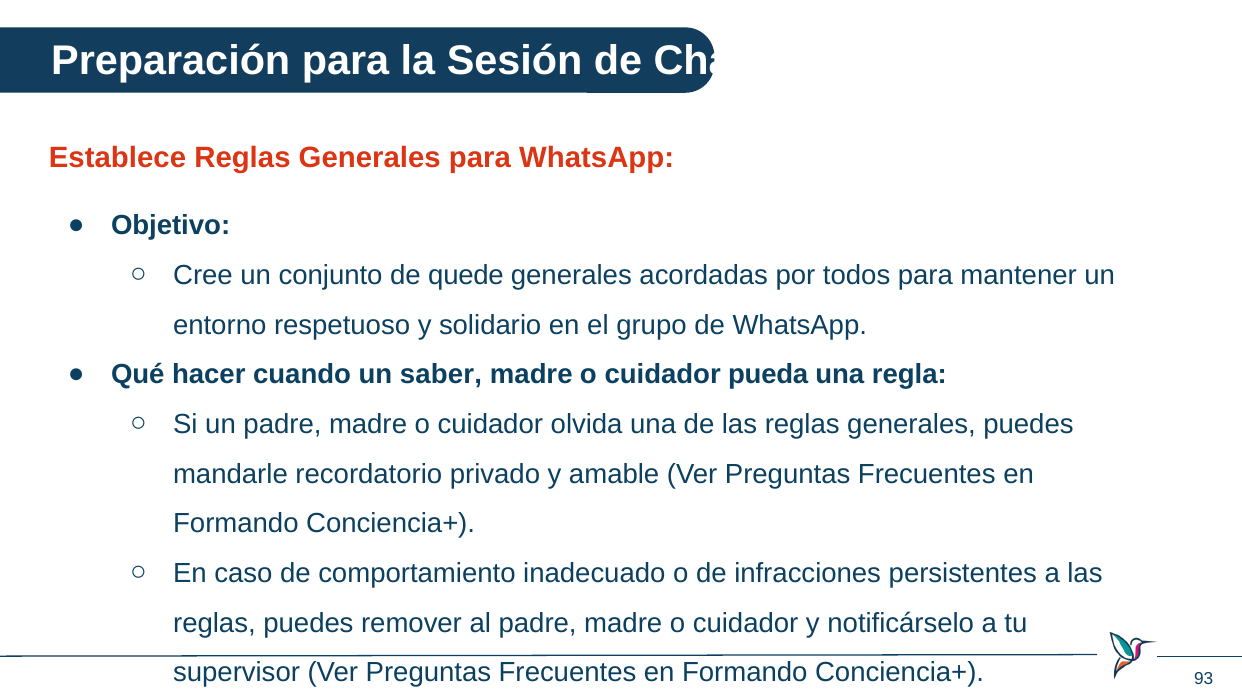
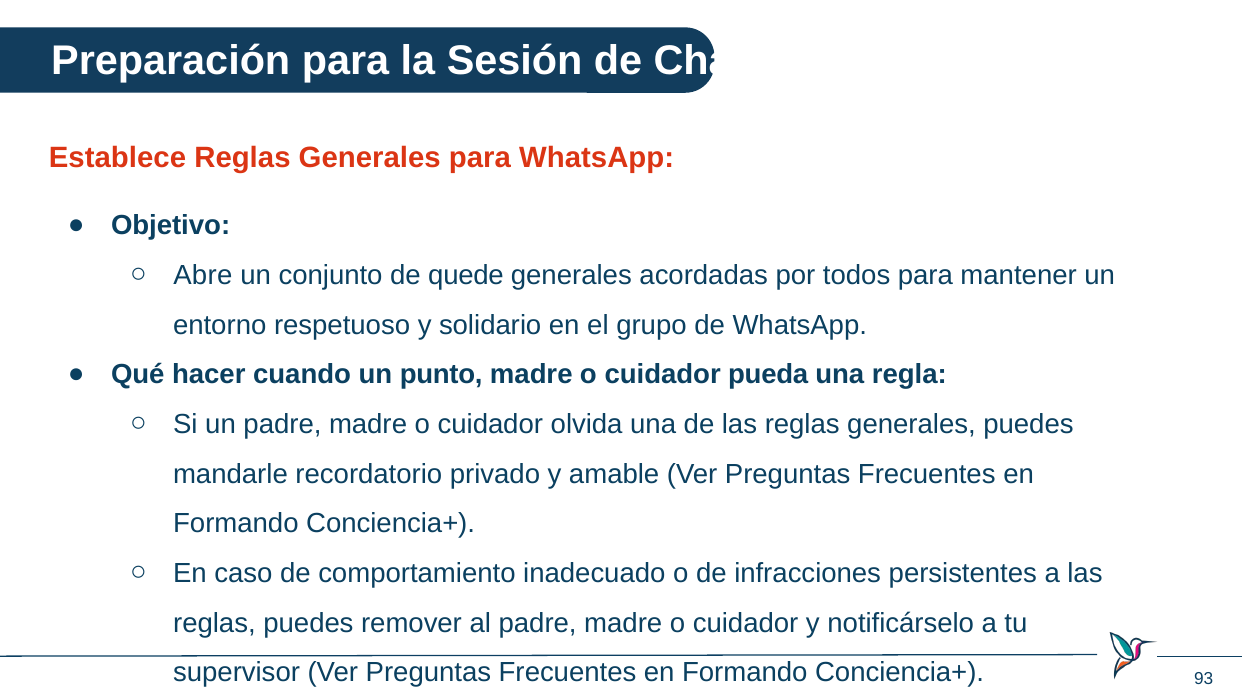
Cree: Cree -> Abre (203, 275)
saber: saber -> punto (441, 375)
